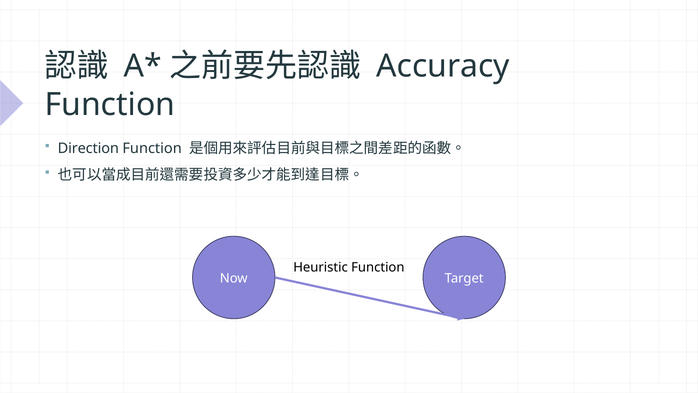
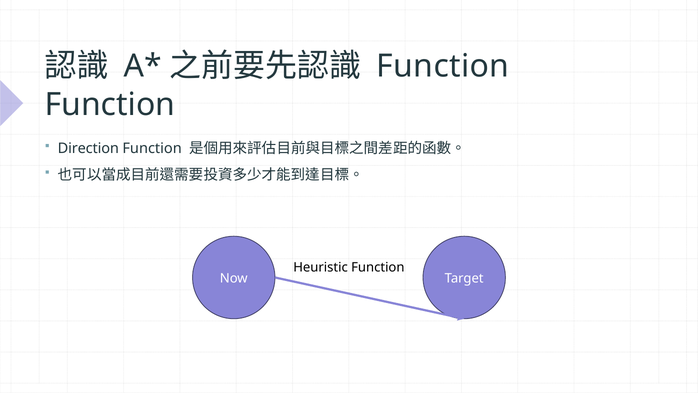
Accuracy: Accuracy -> Function (443, 66)
